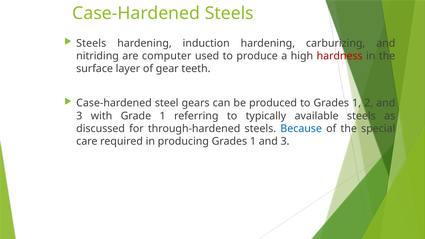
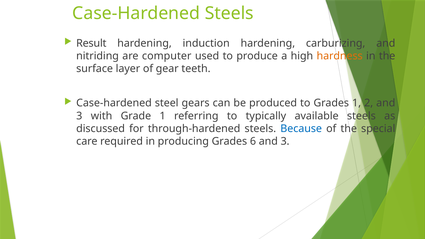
Steels: Steels -> Result (91, 43)
hardness colour: red -> orange (340, 56)
producing Grades 1: 1 -> 6 (253, 141)
